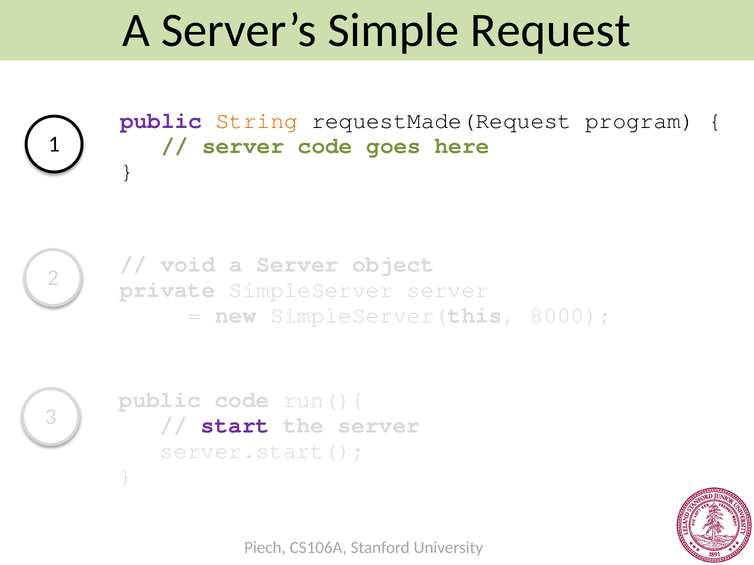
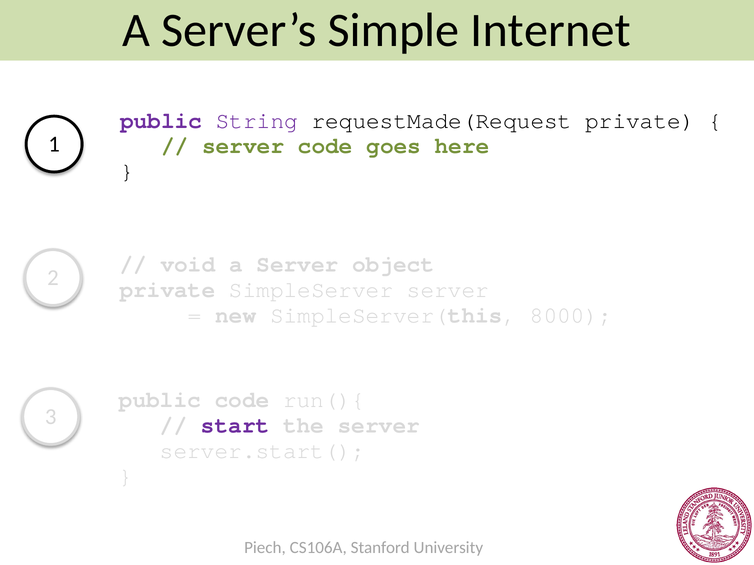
Request: Request -> Internet (551, 30)
String colour: orange -> purple (257, 121)
requestMade(Request program: program -> private (640, 121)
